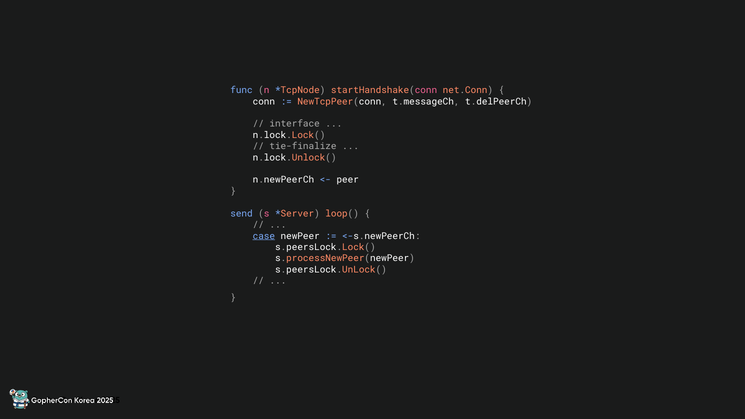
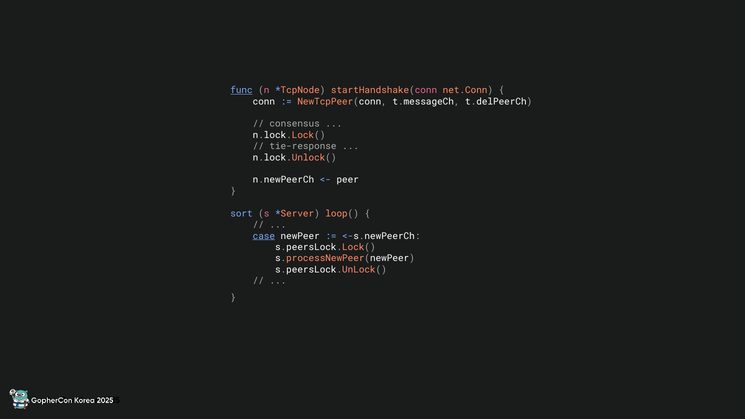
func underline: none -> present (241, 90)
interface: interface -> consensus (295, 124)
tie-finalize: tie-finalize -> tie-response (303, 146)
send: send -> sort (241, 214)
